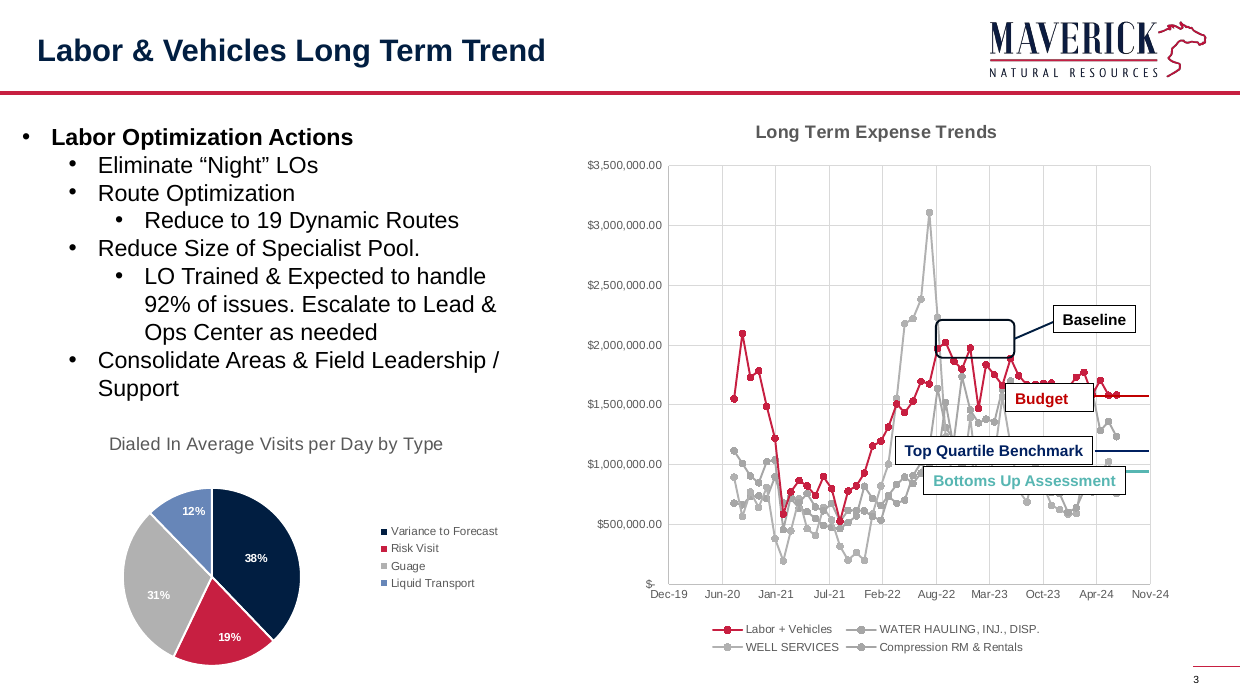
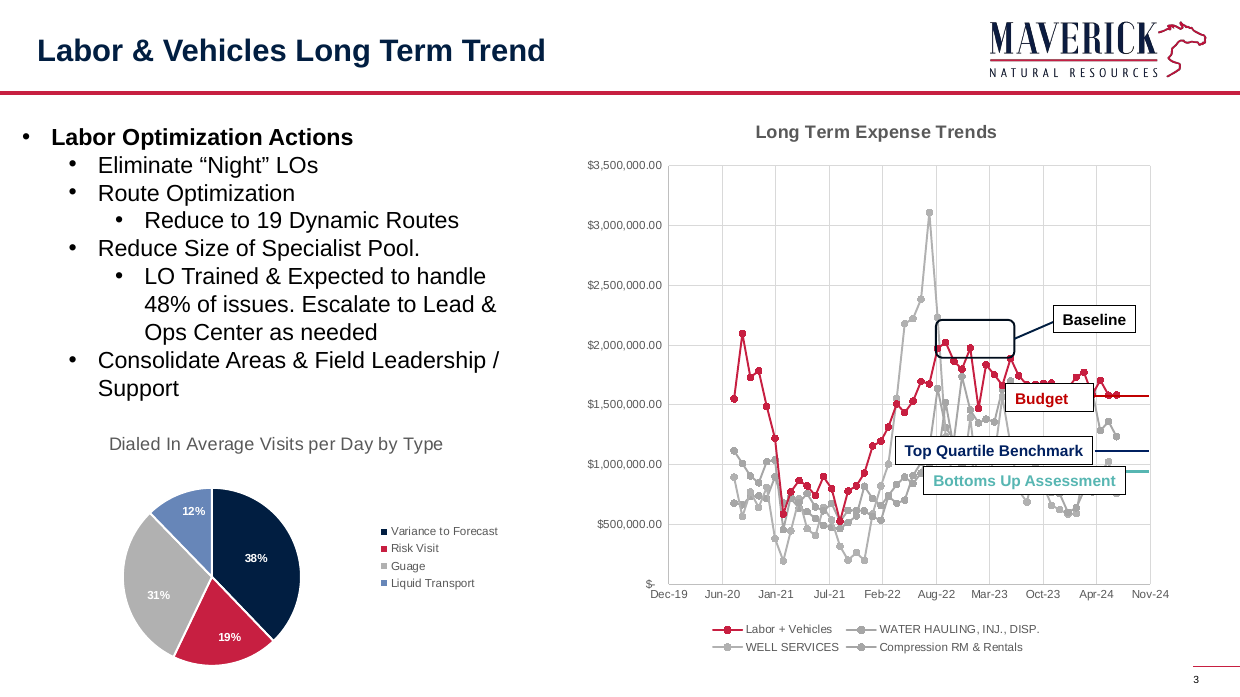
92%: 92% -> 48% (168, 305)
